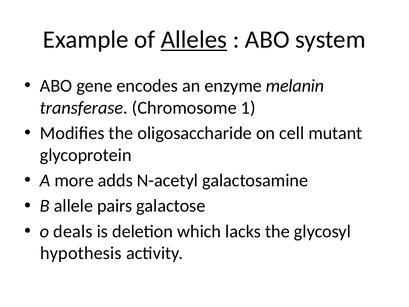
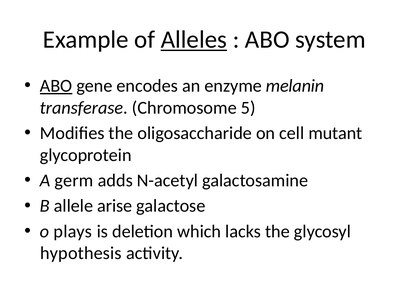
ABO underline: none -> present (56, 86)
1: 1 -> 5 (248, 108)
more: more -> germ (74, 180)
pairs: pairs -> arise (115, 206)
deals: deals -> plays (73, 231)
